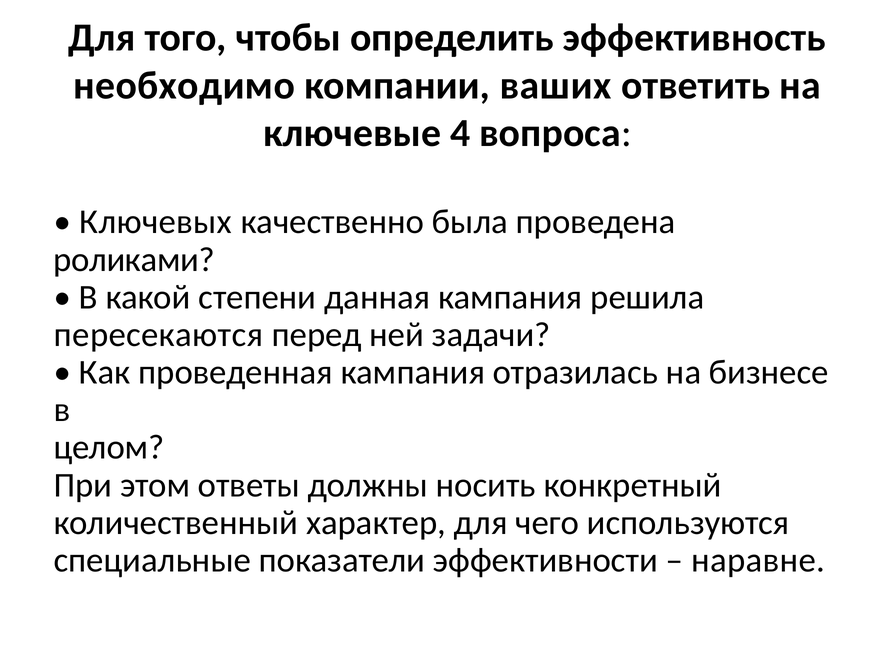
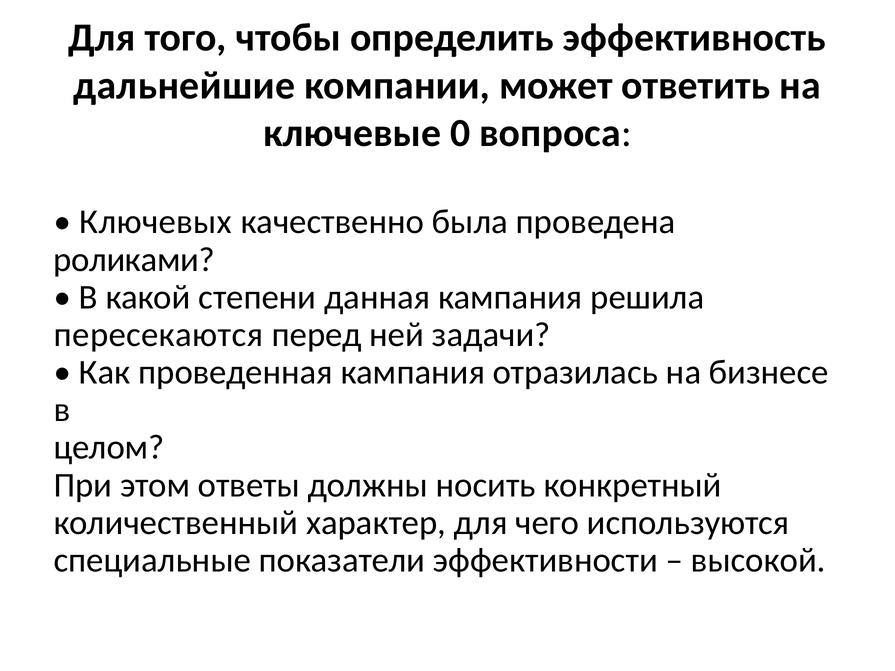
необходимо: необходимо -> дальнейшие (184, 86)
ваших: ваших -> может (556, 86)
4: 4 -> 0 (460, 133)
наравне: наравне -> высокой (758, 560)
